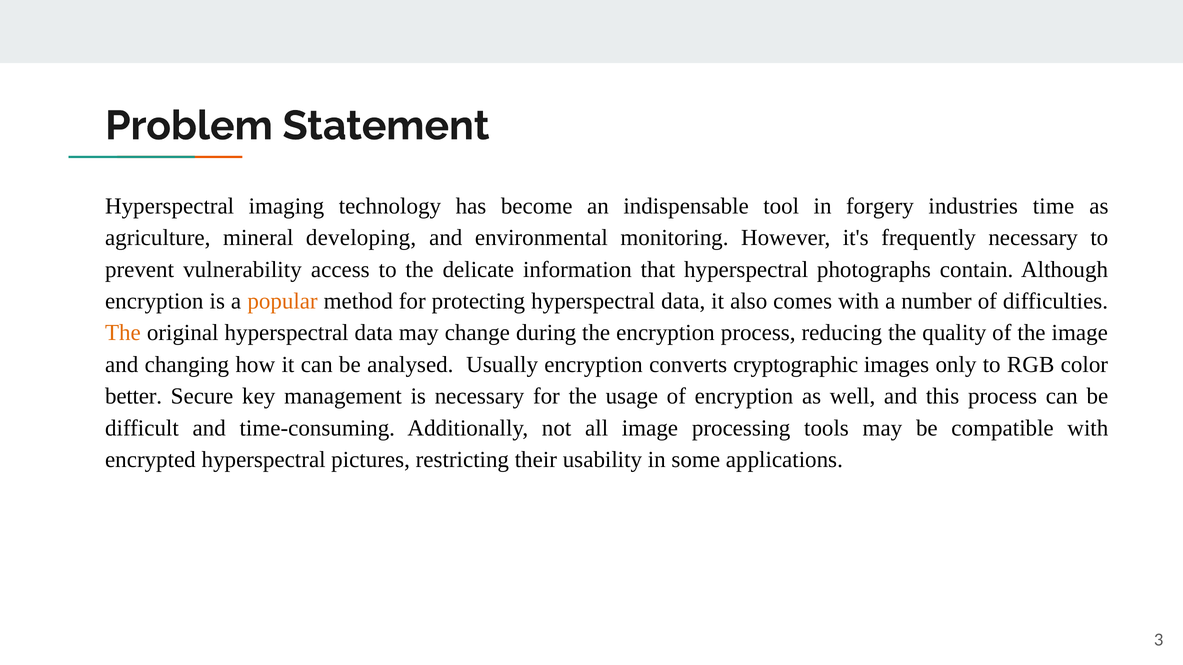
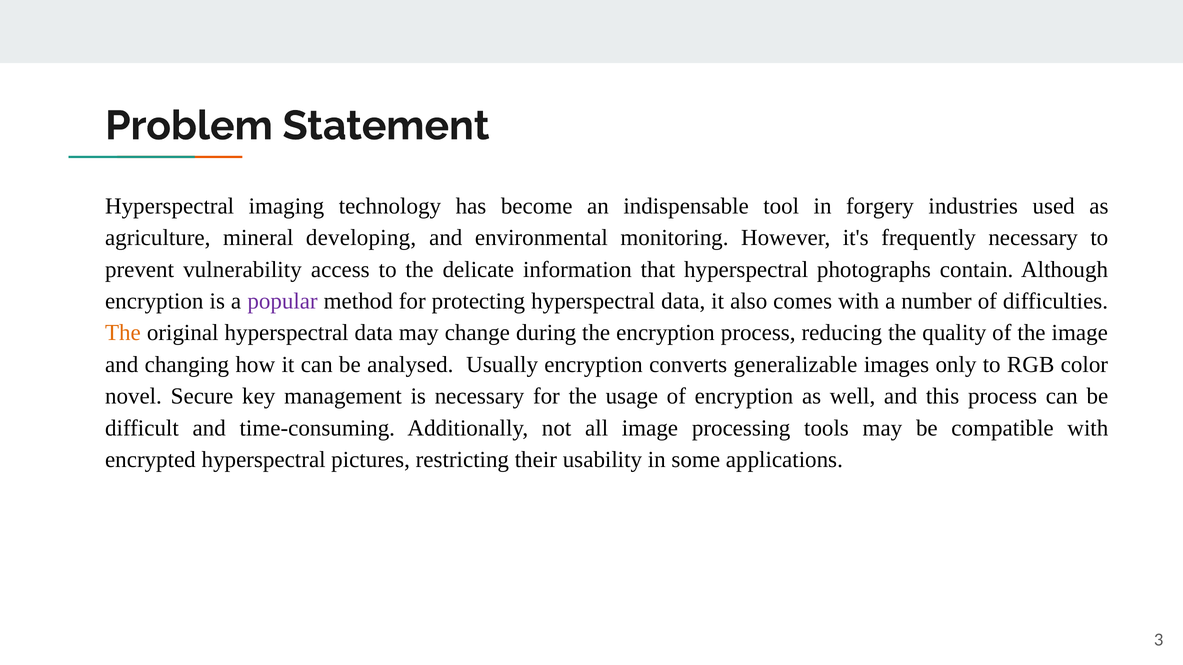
time: time -> used (1054, 206)
popular colour: orange -> purple (283, 301)
cryptographic: cryptographic -> generalizable (795, 365)
better: better -> novel (133, 397)
